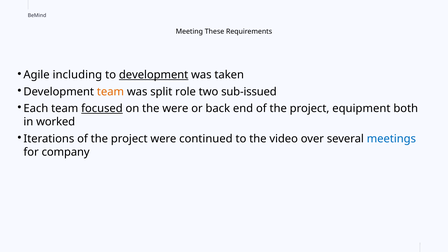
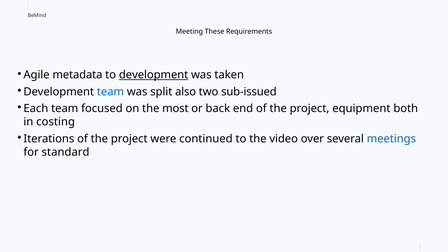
including: including -> metadata (77, 75)
team colour: orange -> blue (110, 92)
role: role -> also (186, 92)
focused underline: present -> none (102, 108)
the were: were -> most (175, 108)
worked: worked -> costing (56, 122)
company: company -> standard (66, 152)
